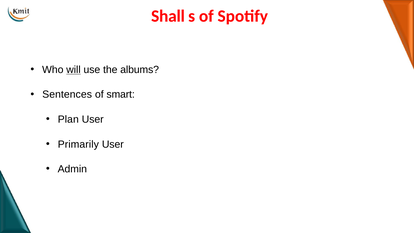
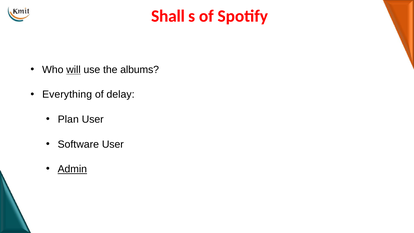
Sentences: Sentences -> Everything (67, 95)
smart: smart -> delay (121, 95)
Primarily: Primarily -> Software (78, 144)
Admin underline: none -> present (72, 169)
